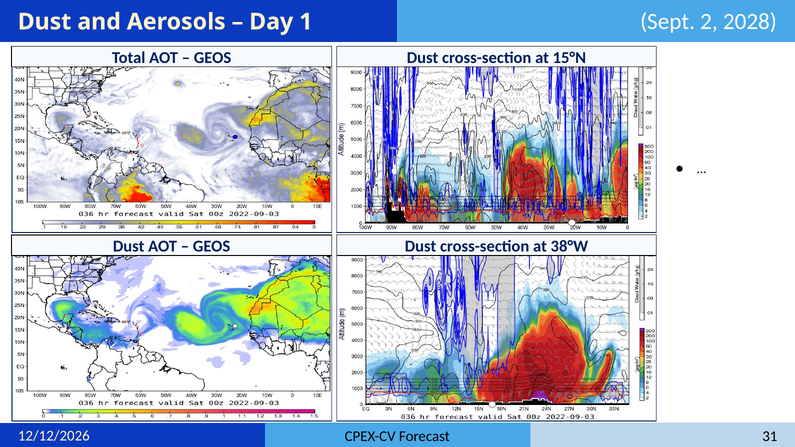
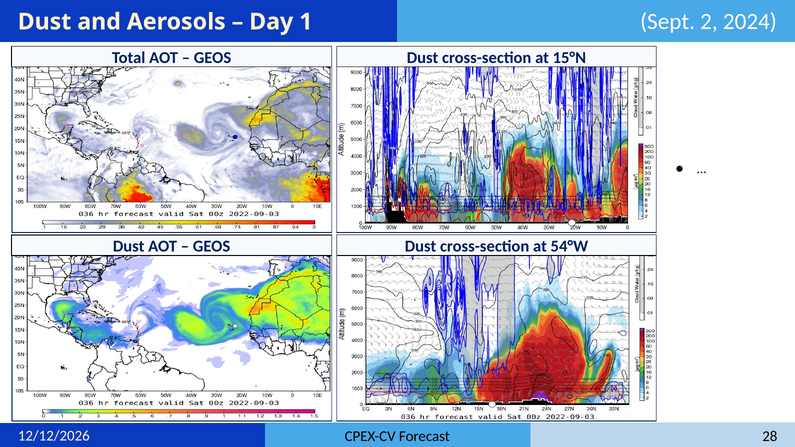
2028: 2028 -> 2024 (750, 22)
38°W: 38°W -> 54°W (569, 246)
31: 31 -> 28 (770, 436)
